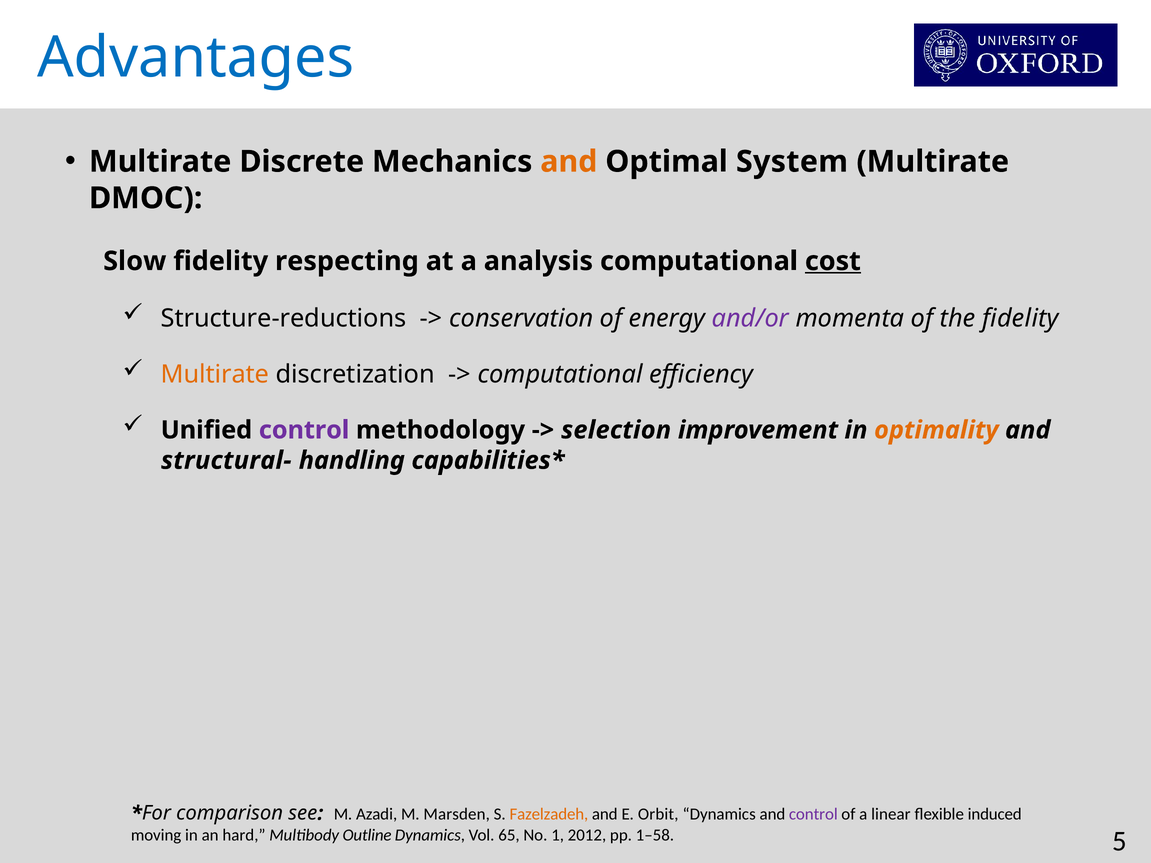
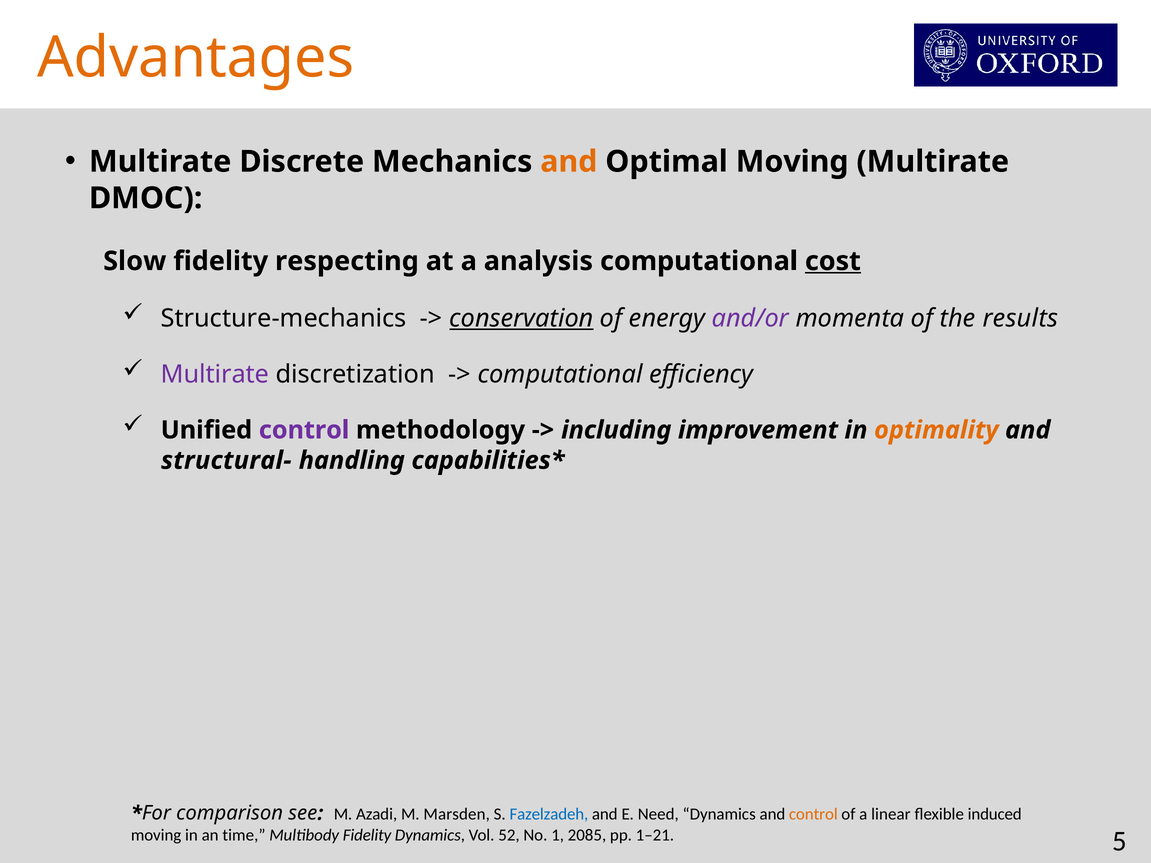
Advantages colour: blue -> orange (196, 58)
Optimal System: System -> Moving (792, 162)
Structure-reductions: Structure-reductions -> Structure-mechanics (284, 319)
conservation underline: none -> present (521, 319)
the fidelity: fidelity -> results (1020, 319)
Multirate colour: orange -> purple (215, 375)
selection: selection -> including (616, 430)
Fazelzadeh colour: orange -> blue (549, 815)
Orbit: Orbit -> Need (658, 815)
control colour: purple -> orange (813, 815)
hard: hard -> time (244, 836)
Multibody Outline: Outline -> Fidelity (367, 836)
65: 65 -> 52 (509, 836)
2012: 2012 -> 2085 (587, 836)
1–58: 1–58 -> 1–21 (655, 836)
